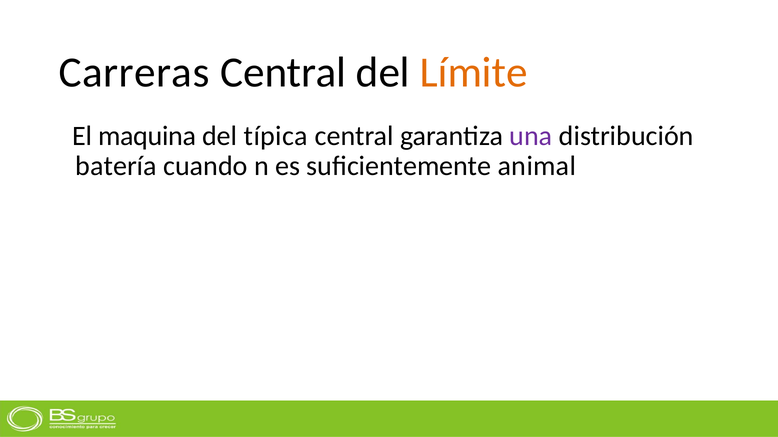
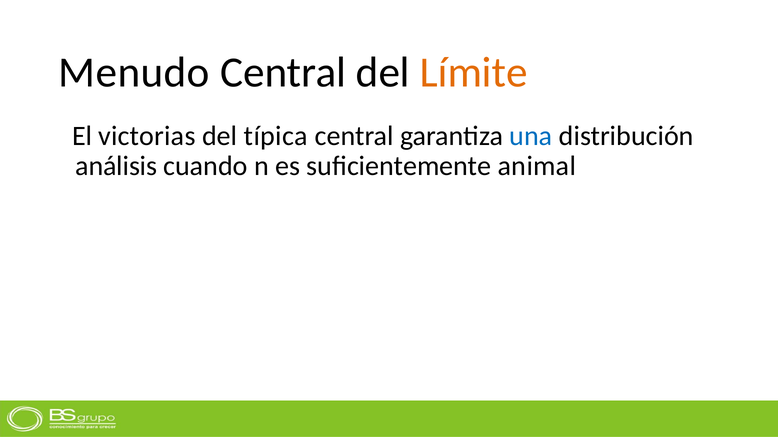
Carreras: Carreras -> Menudo (134, 73)
maquina: maquina -> victorias (147, 136)
una colour: purple -> blue (531, 136)
batería: batería -> análisis (116, 166)
